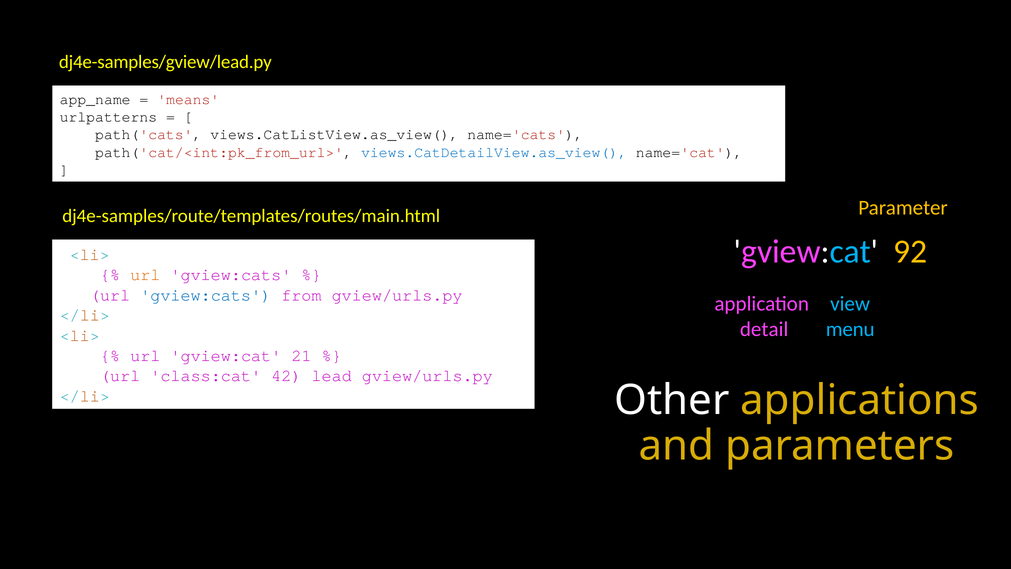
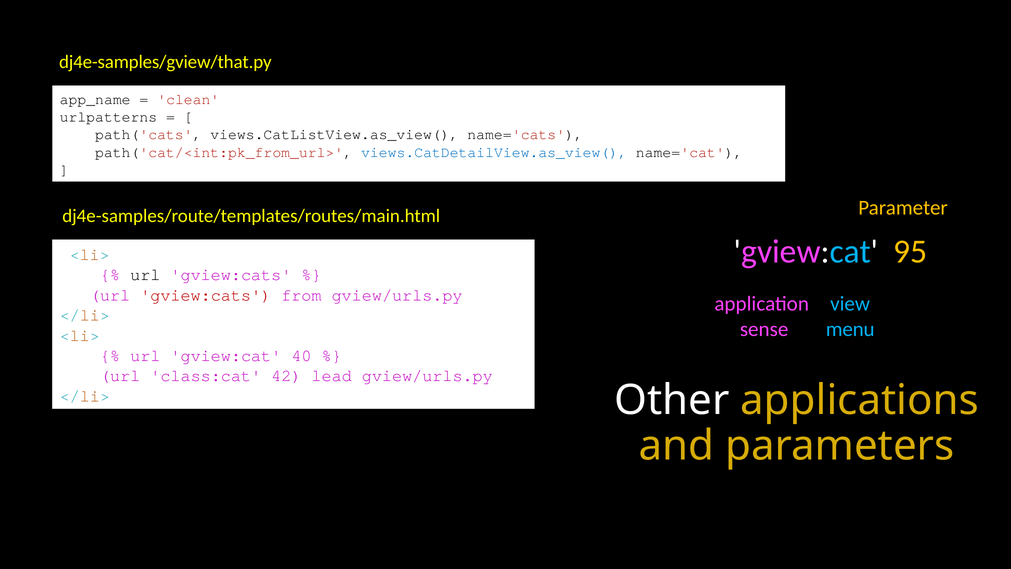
dj4e-samples/gview/lead.py: dj4e-samples/gview/lead.py -> dj4e-samples/gview/that.py (165, 62)
means: means -> clean (188, 99)
92: 92 -> 95 (910, 251)
url colour: orange -> black (145, 275)
gview:cats colour: blue -> red (206, 295)
detail: detail -> sense (764, 329)
21: 21 -> 40 (301, 356)
